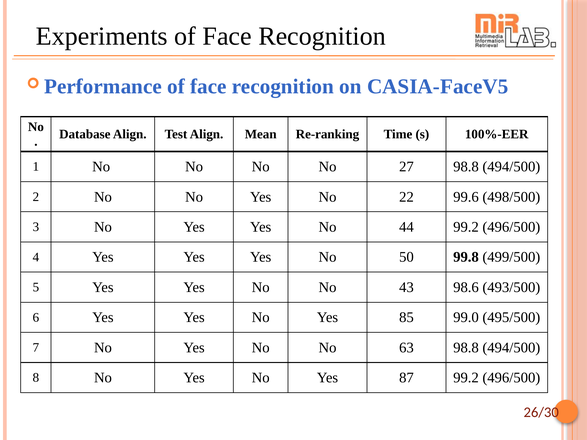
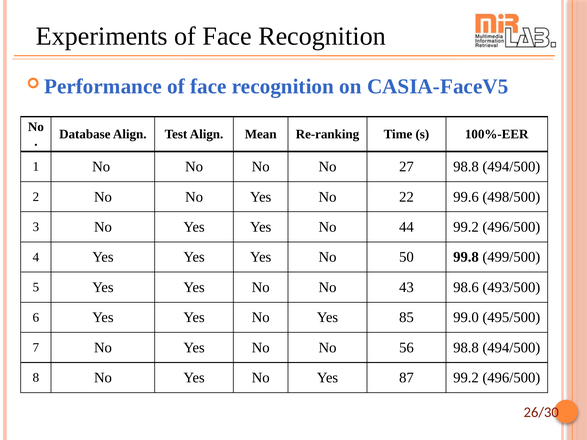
63: 63 -> 56 (406, 348)
